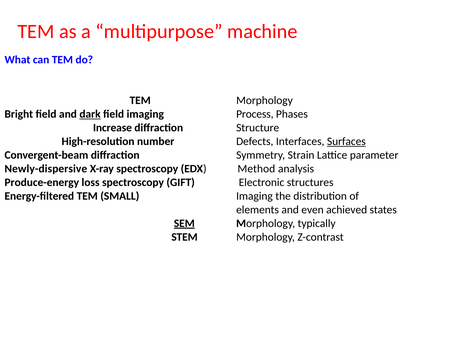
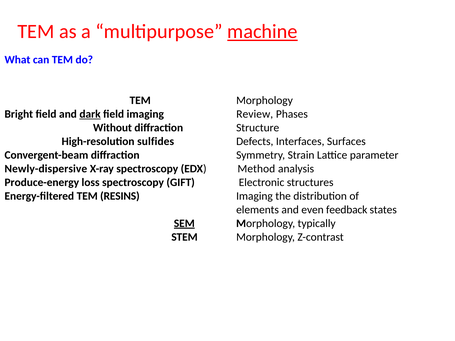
machine underline: none -> present (262, 32)
Process: Process -> Review (255, 114)
Increase: Increase -> Without (112, 128)
number: number -> sulfides (156, 142)
Surfaces underline: present -> none (346, 142)
SMALL: SMALL -> RESINS (120, 196)
achieved: achieved -> feedback (347, 210)
